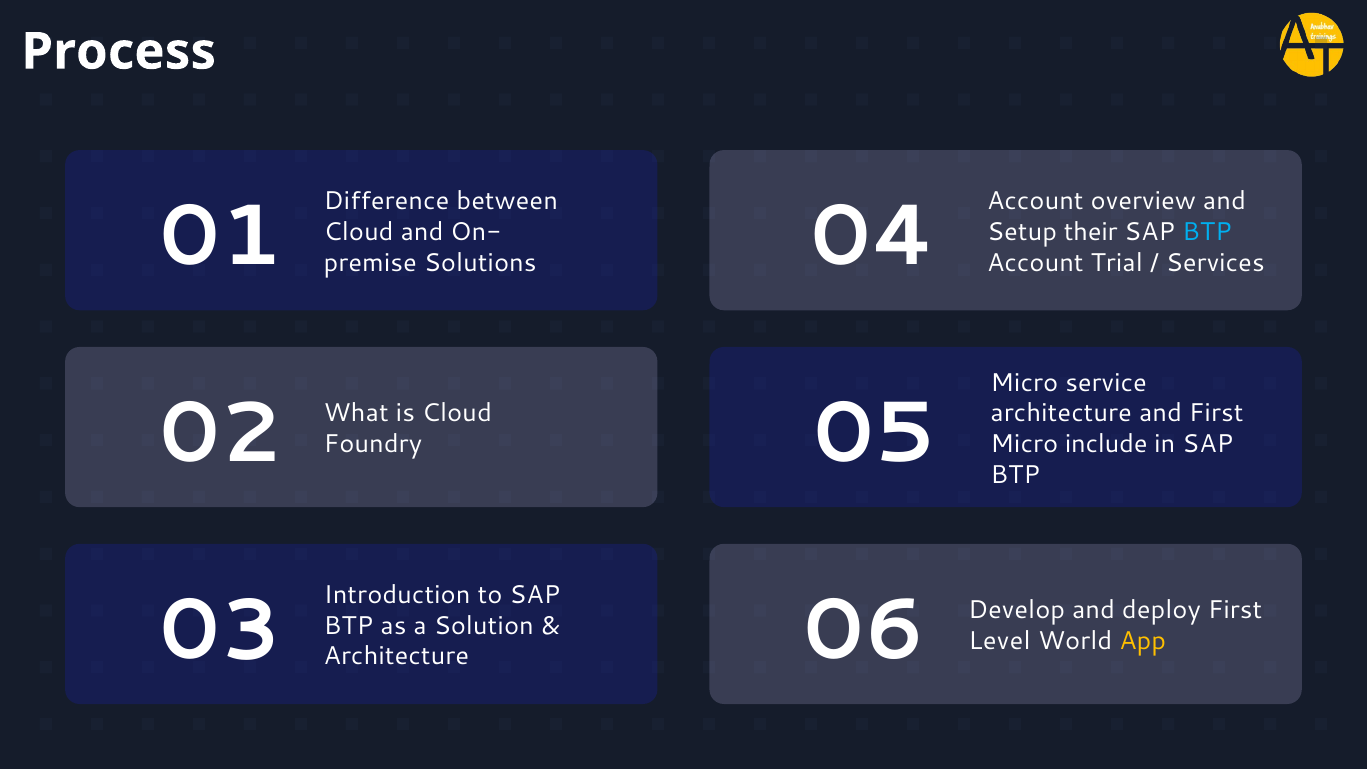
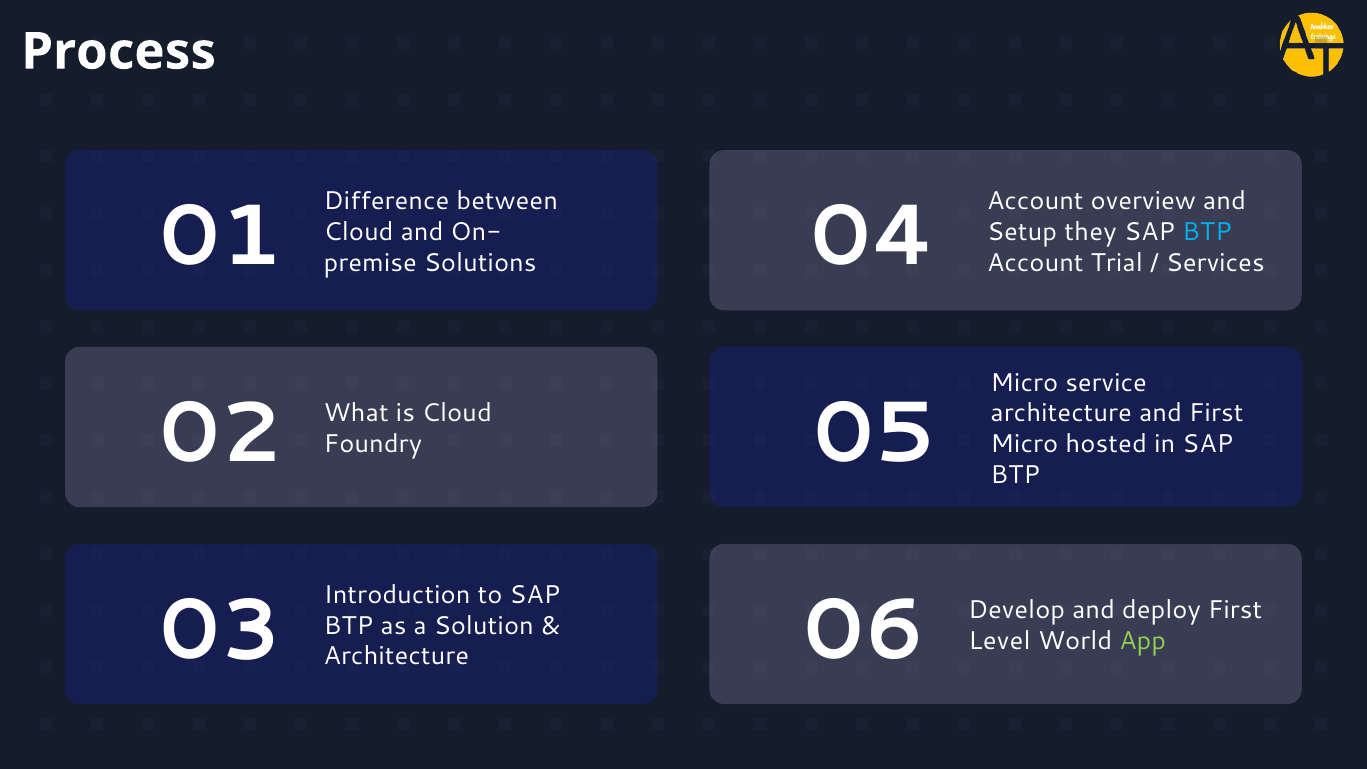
their: their -> they (1090, 232)
include: include -> hosted (1106, 444)
App colour: yellow -> light green (1143, 641)
